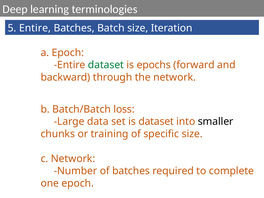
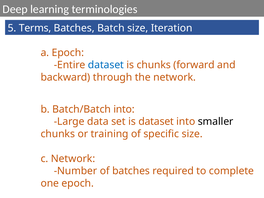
5 Entire: Entire -> Terms (35, 28)
dataset colour: green -> blue (106, 65)
is epochs: epochs -> chunks (154, 65)
Batch/Batch loss: loss -> into (124, 109)
